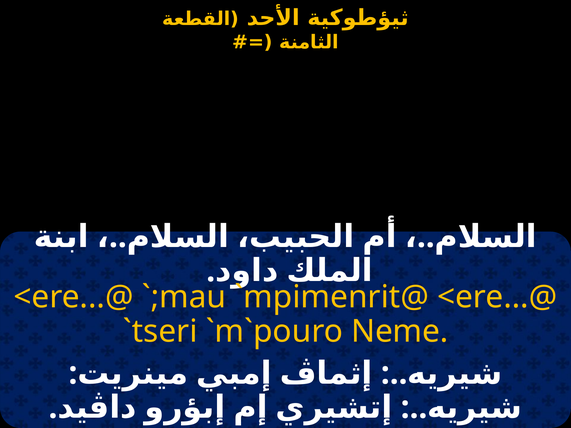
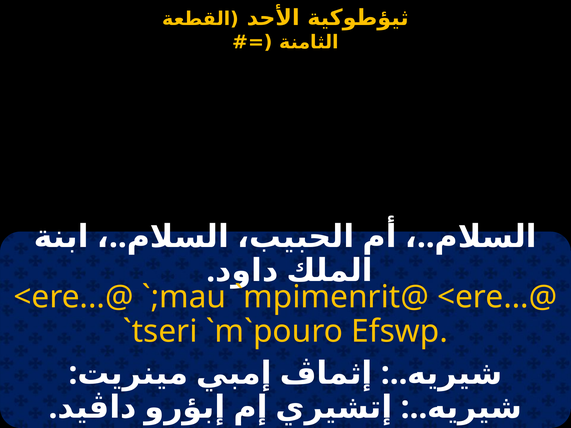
Neme: Neme -> Efswp (400, 331)
